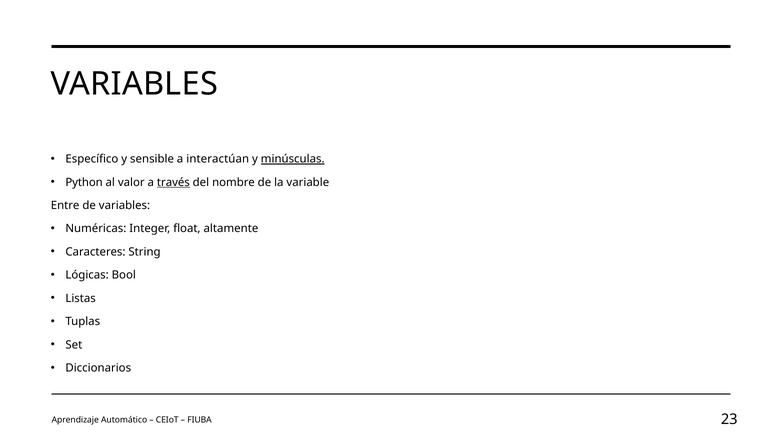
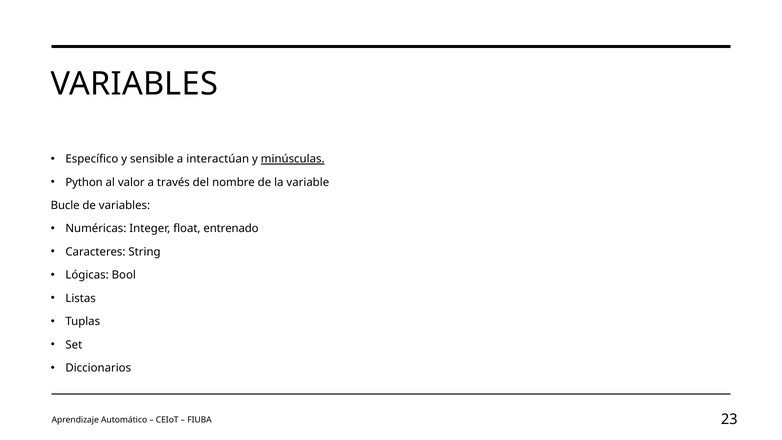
través underline: present -> none (173, 182)
Entre: Entre -> Bucle (65, 205)
altamente: altamente -> entrenado (231, 229)
